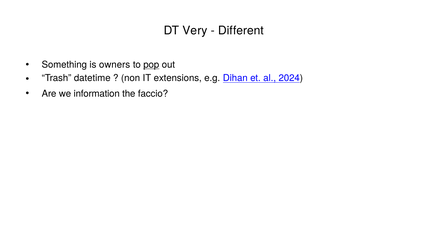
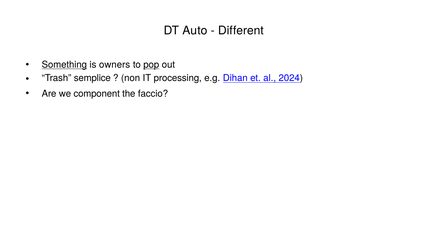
Very: Very -> Auto (195, 31)
Something underline: none -> present (64, 65)
datetime: datetime -> semplice (92, 78)
extensions: extensions -> processing (178, 78)
information: information -> component (97, 94)
